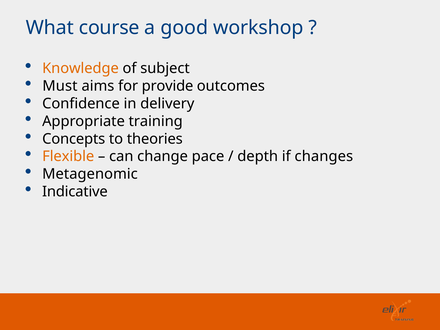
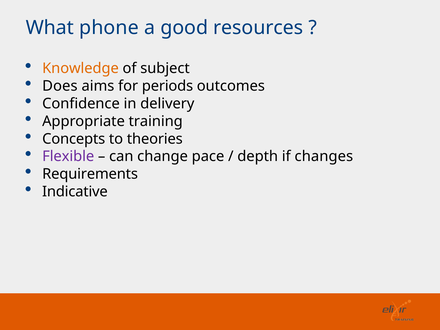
course: course -> phone (109, 28)
workshop: workshop -> resources (258, 28)
Must: Must -> Does (60, 86)
provide: provide -> periods (168, 86)
Flexible colour: orange -> purple (68, 156)
Metagenomic: Metagenomic -> Requirements (90, 174)
